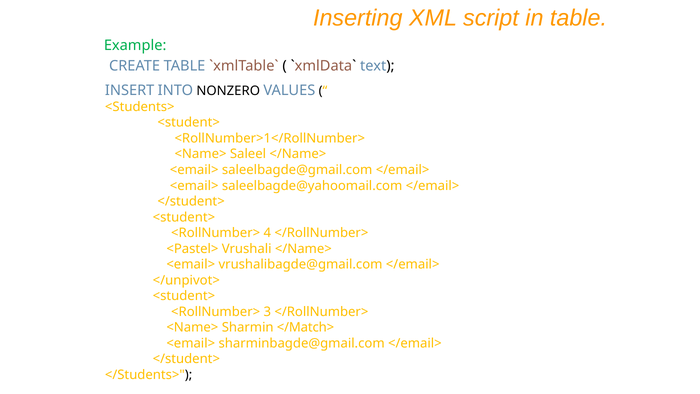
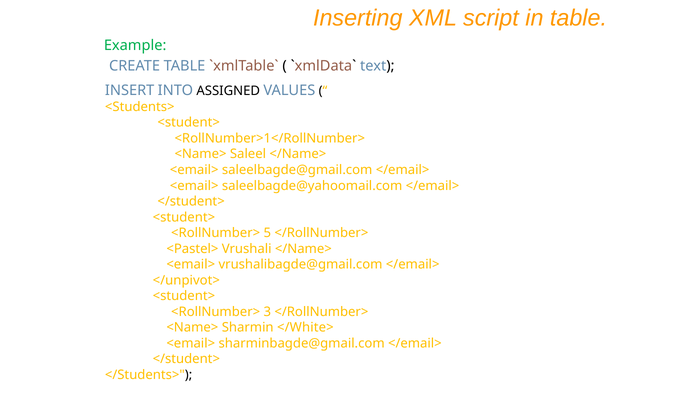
NONZERO: NONZERO -> ASSIGNED (228, 91)
4: 4 -> 5 (267, 233)
</Match>: </Match> -> </White> (305, 327)
